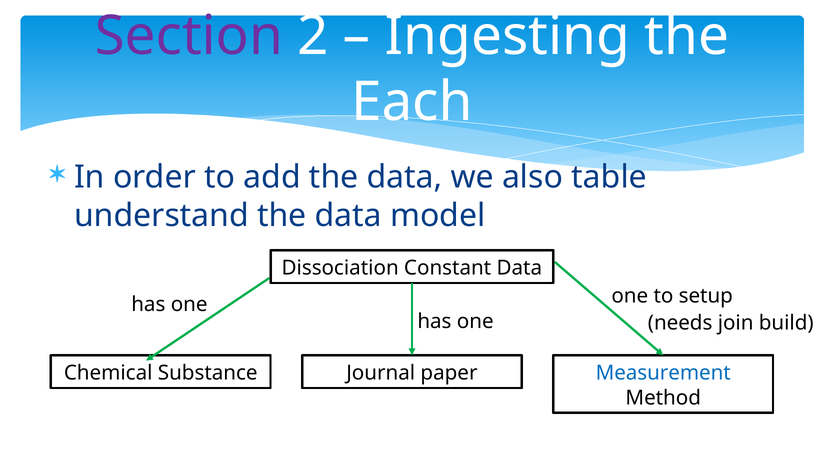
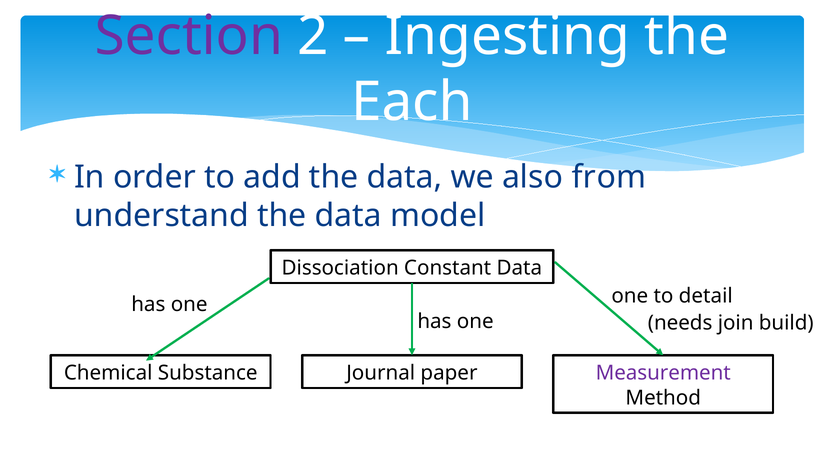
table: table -> from (609, 177)
setup: setup -> detail (706, 296)
Measurement colour: blue -> purple (663, 373)
